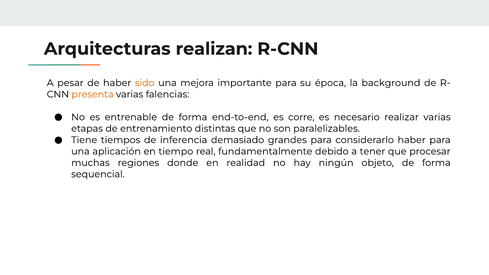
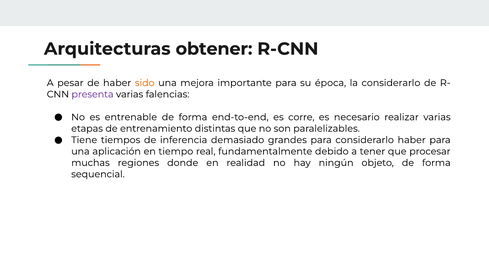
realizan: realizan -> obtener (214, 49)
la background: background -> considerarlo (391, 83)
presenta colour: orange -> purple (93, 94)
